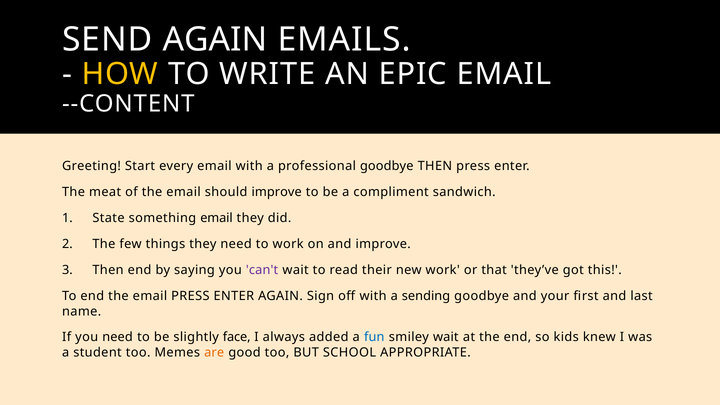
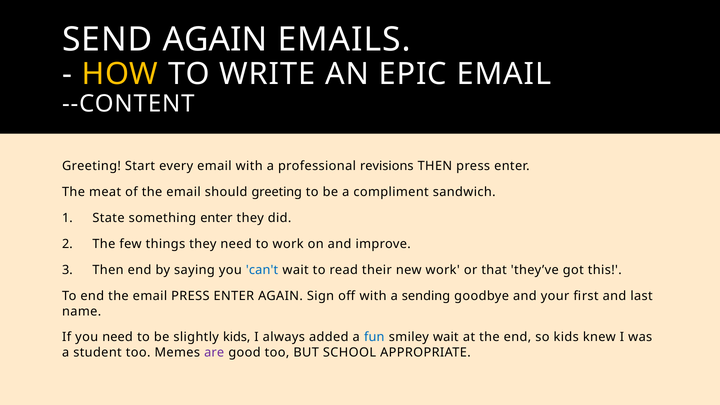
professional goodbye: goodbye -> revisions (387, 166)
should improve: improve -> greeting (277, 192)
something email: email -> enter (216, 218)
can't colour: purple -> blue (262, 270)
slightly face: face -> kids (237, 337)
are colour: orange -> purple (214, 353)
